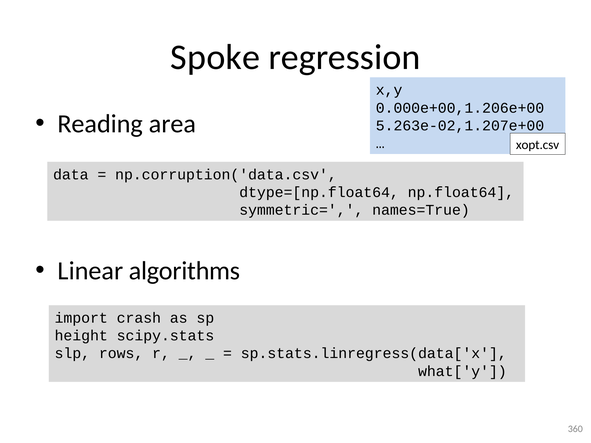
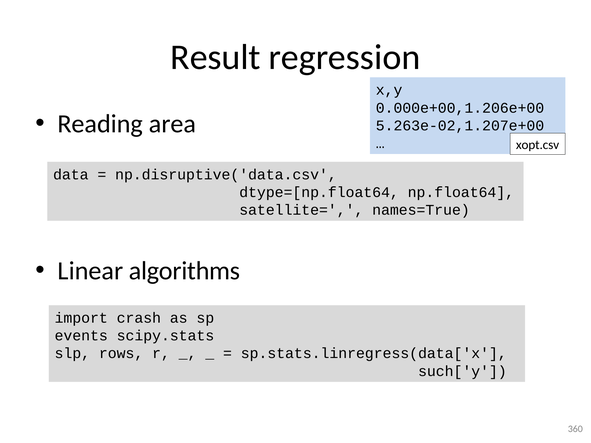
Spoke: Spoke -> Result (215, 57)
np.corruption('data.csv: np.corruption('data.csv -> np.disruptive('data.csv (226, 175)
symmetric=: symmetric= -> satellite= (301, 210)
height: height -> events (81, 336)
what['y: what['y -> such['y (462, 371)
